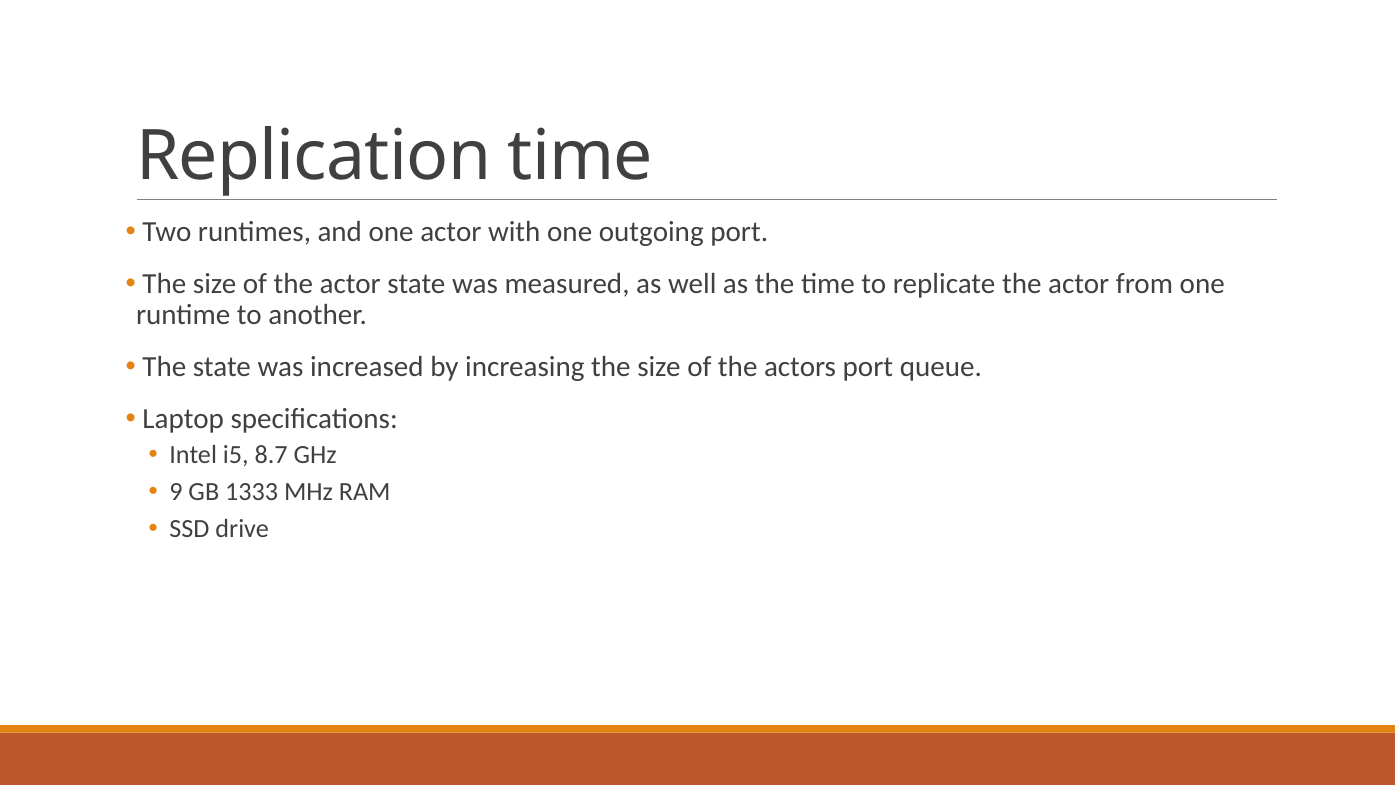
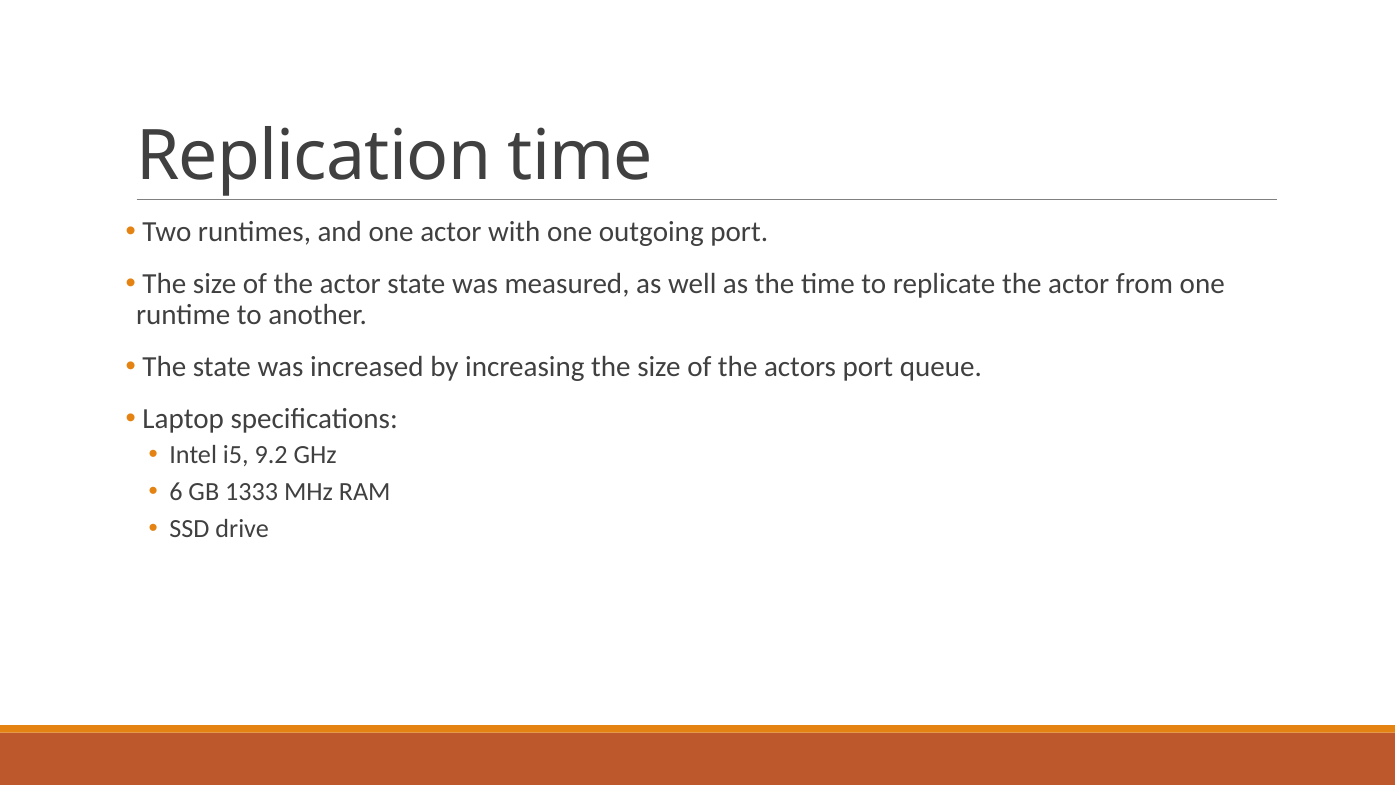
8.7: 8.7 -> 9.2 (271, 454)
9: 9 -> 6 (176, 491)
